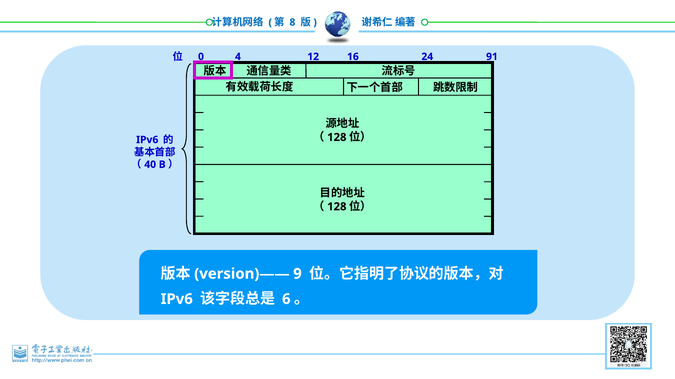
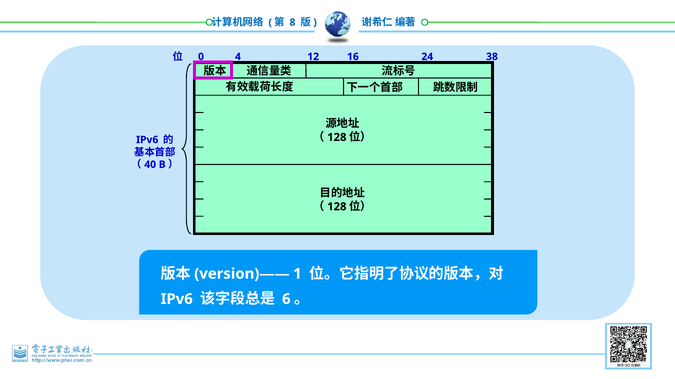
91: 91 -> 38 (492, 57)
9: 9 -> 1 (297, 274)
